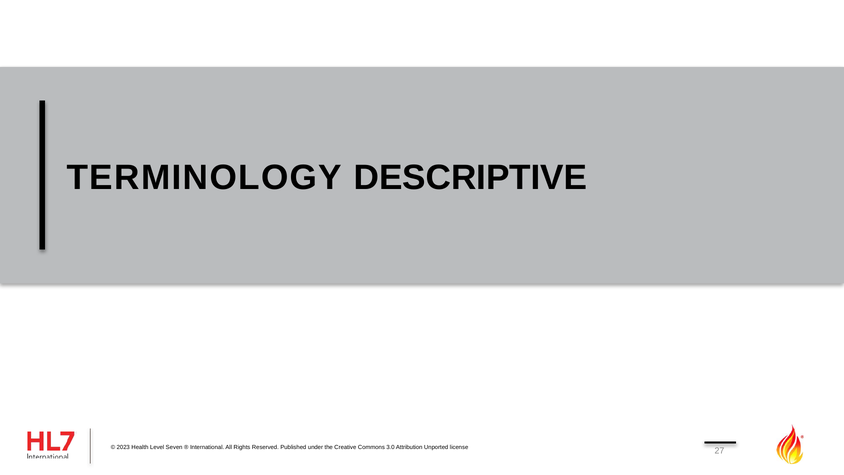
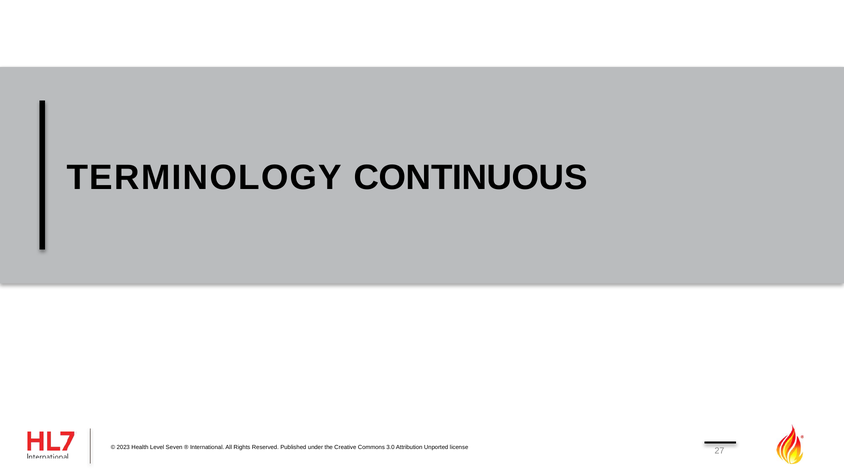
DESCRIPTIVE: DESCRIPTIVE -> CONTINUOUS (471, 178)
